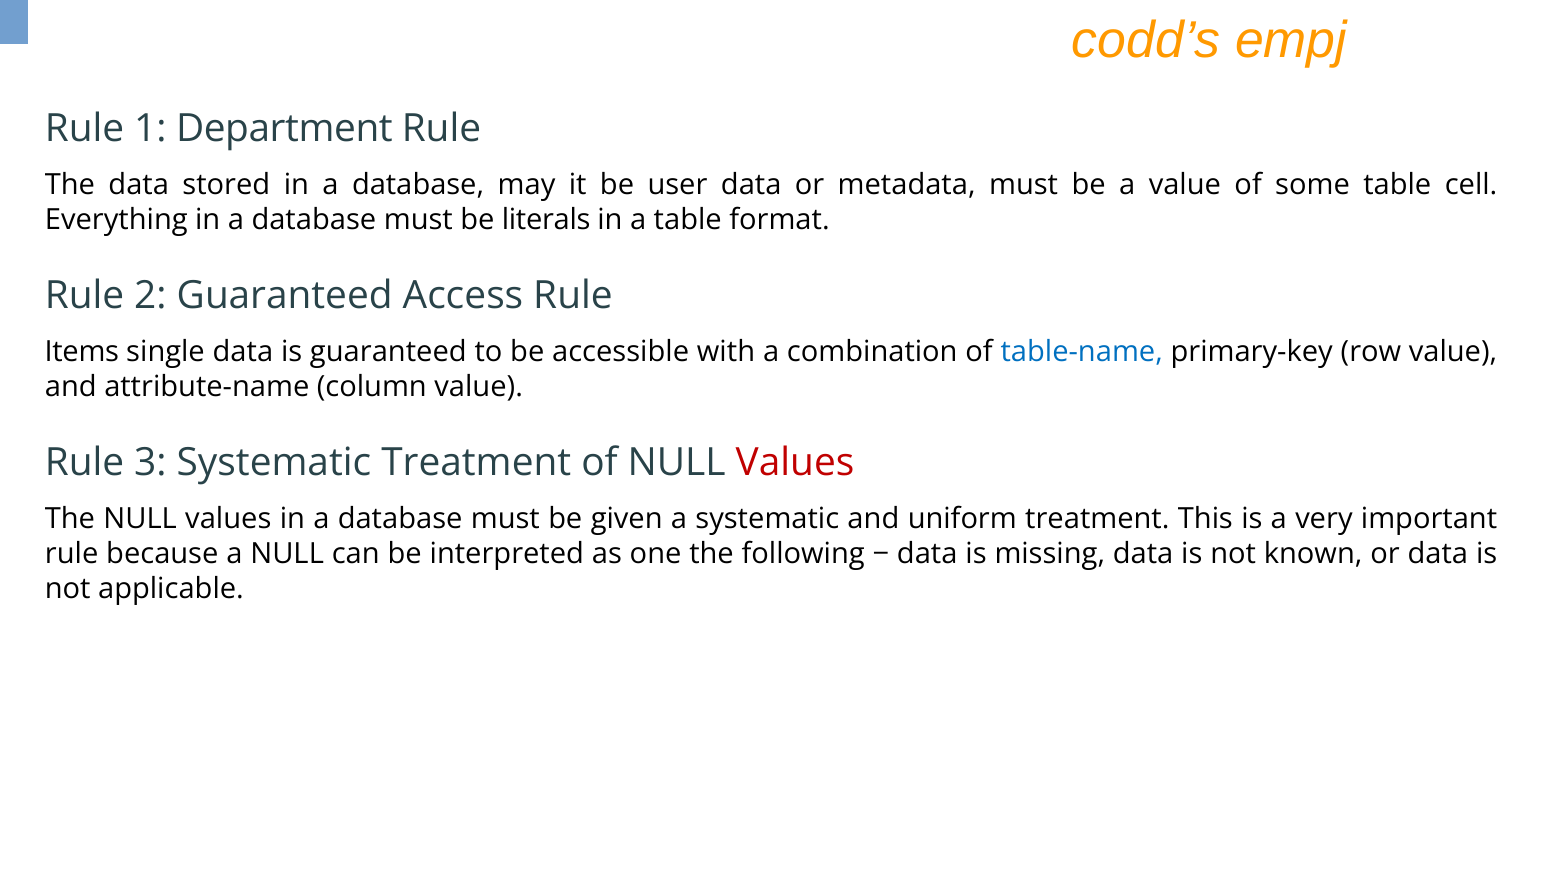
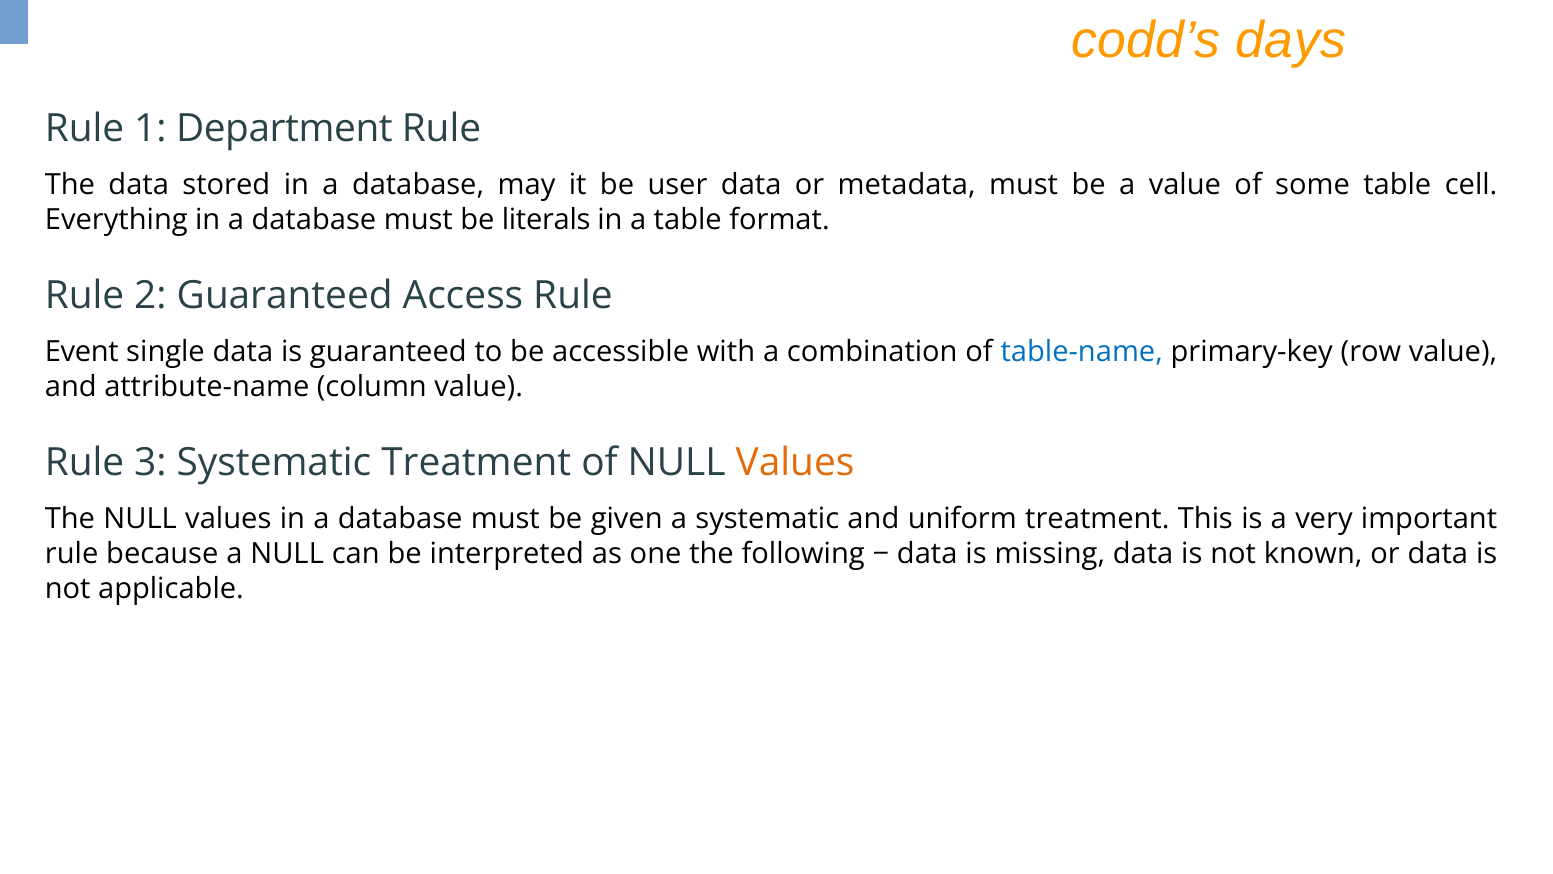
empj: empj -> days (1291, 40)
Items: Items -> Event (82, 352)
Values colour: red -> orange (795, 463)
